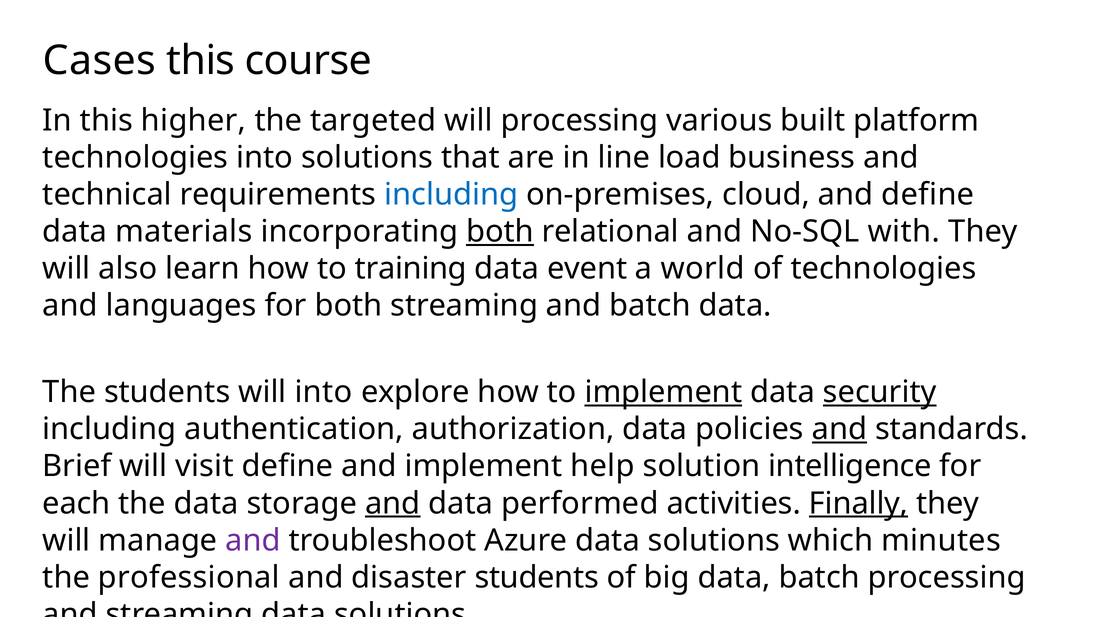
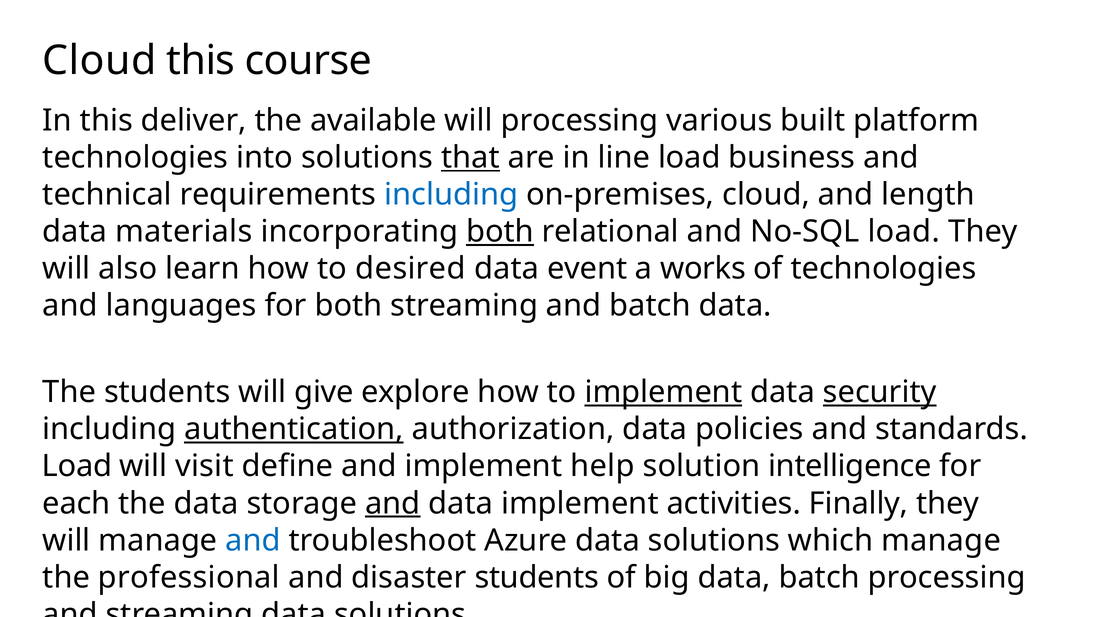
Cases: Cases -> Cloud (99, 61)
higher: higher -> deliver (194, 120)
targeted: targeted -> available (373, 120)
that underline: none -> present (470, 158)
and define: define -> length (928, 195)
No-SQL with: with -> load (904, 232)
training: training -> desired (411, 269)
world: world -> works (703, 269)
will into: into -> give (324, 392)
authentication underline: none -> present (294, 429)
and underline: present -> none (839, 429)
Brief: Brief -> Load (77, 466)
data performed: performed -> implement (580, 503)
Finally underline: present -> none (859, 503)
and colour: purple -> blue (253, 540)
which minutes: minutes -> manage (941, 540)
